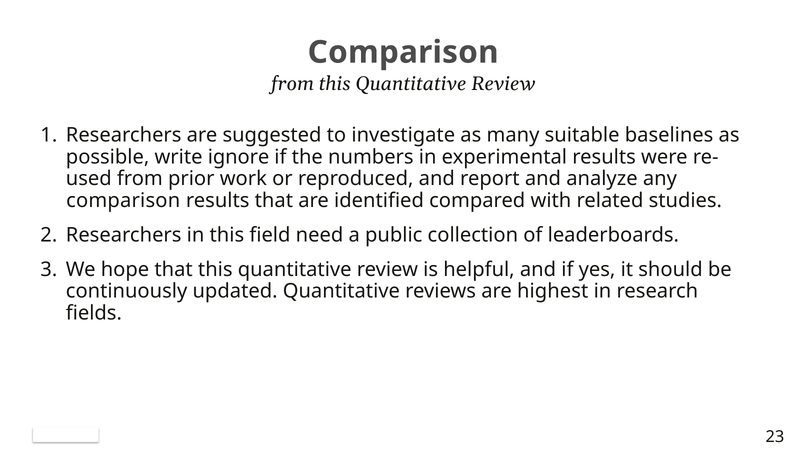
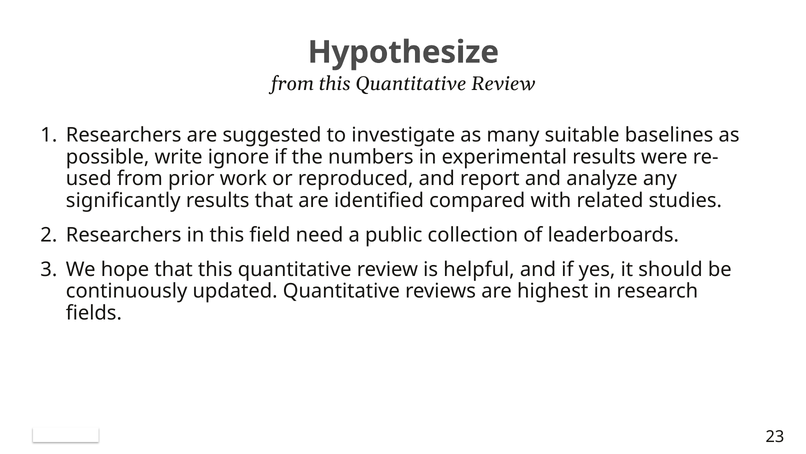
Comparison: Comparison -> Hypothesize (403, 52)
comparison: comparison -> significantly (123, 200)
